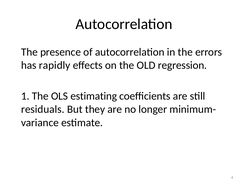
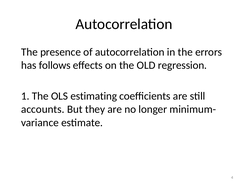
rapidly: rapidly -> follows (55, 65)
residuals: residuals -> accounts (43, 109)
